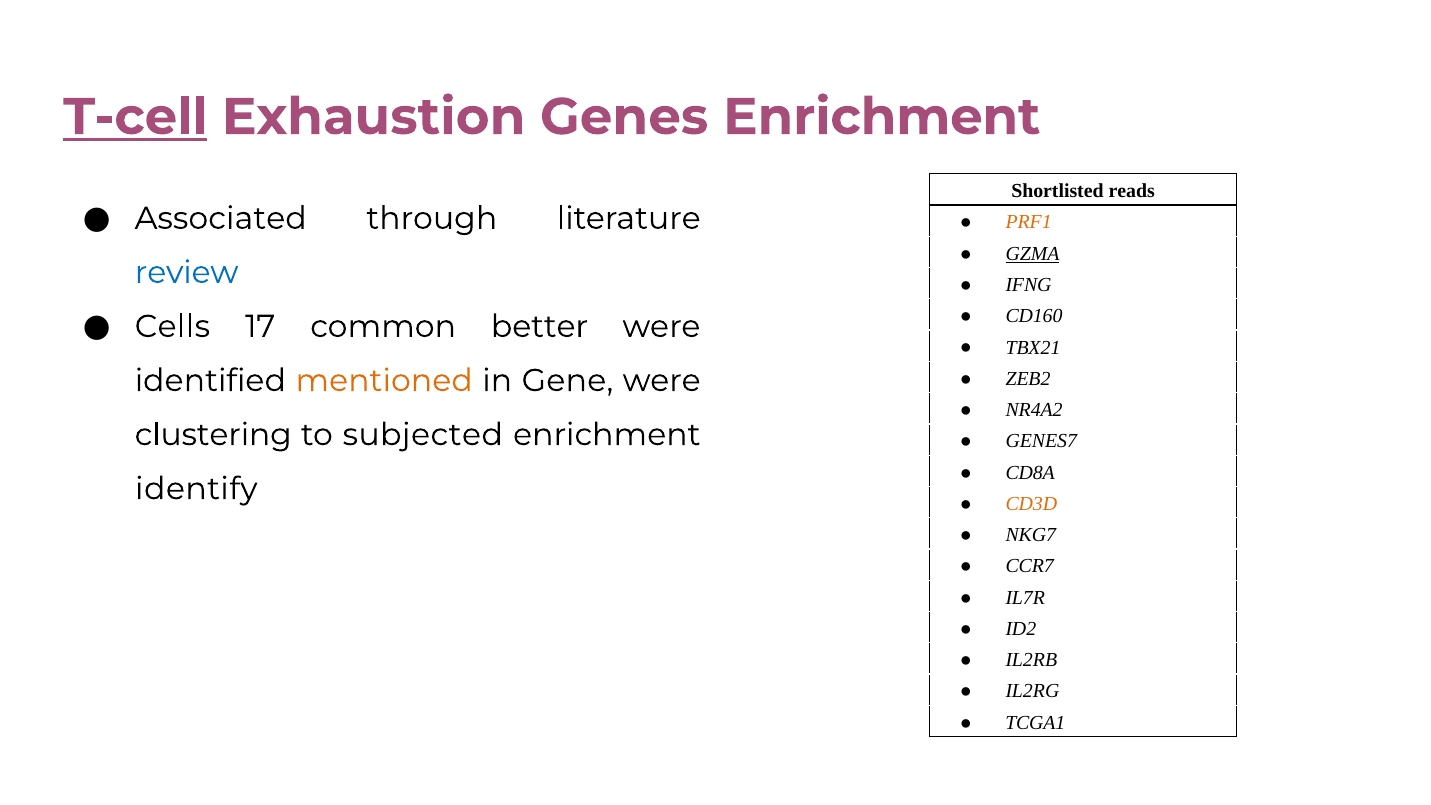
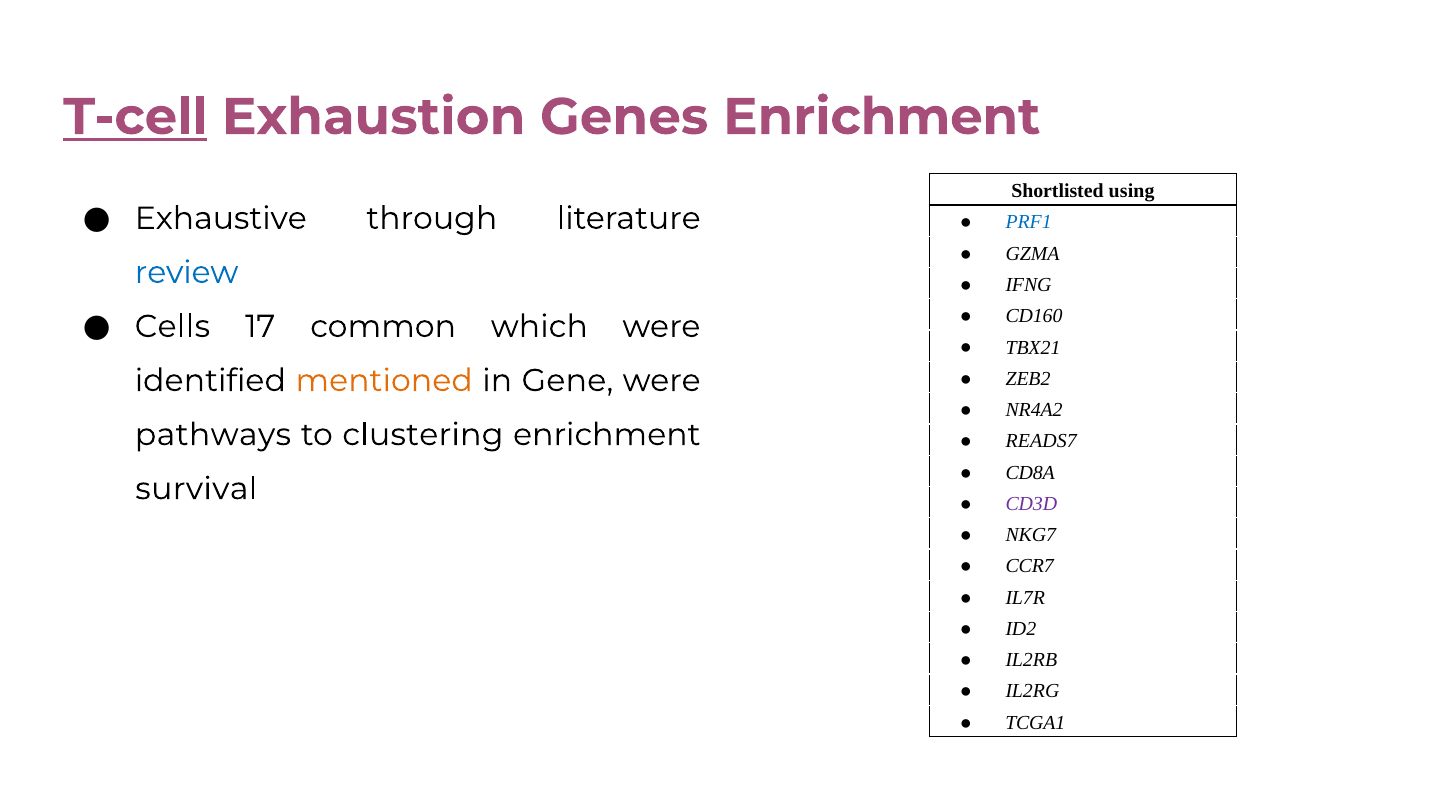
reads: reads -> using (1132, 191)
Associated: Associated -> Exhaustive (221, 218)
PRF1 colour: orange -> blue (1029, 222)
GZMA underline: present -> none (1033, 254)
better: better -> which (539, 326)
clustering: clustering -> pathways (213, 435)
subjected: subjected -> clustering (423, 435)
GENES7: GENES7 -> READS7 (1041, 441)
identify: identify -> survival (196, 489)
CD3D colour: orange -> purple (1031, 504)
